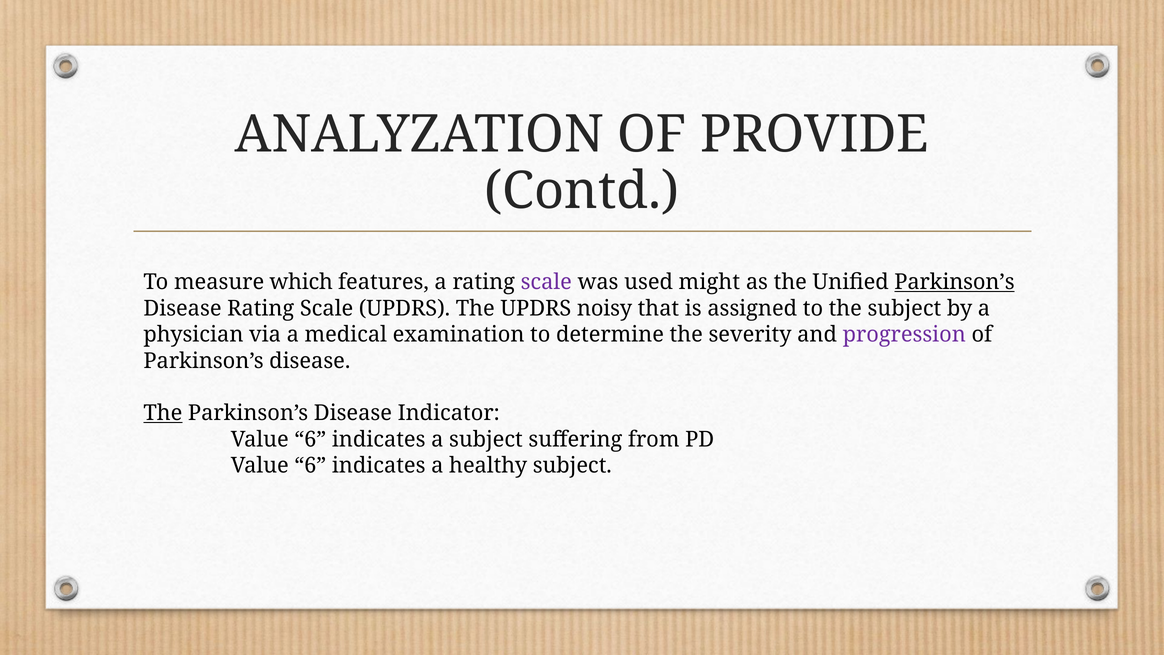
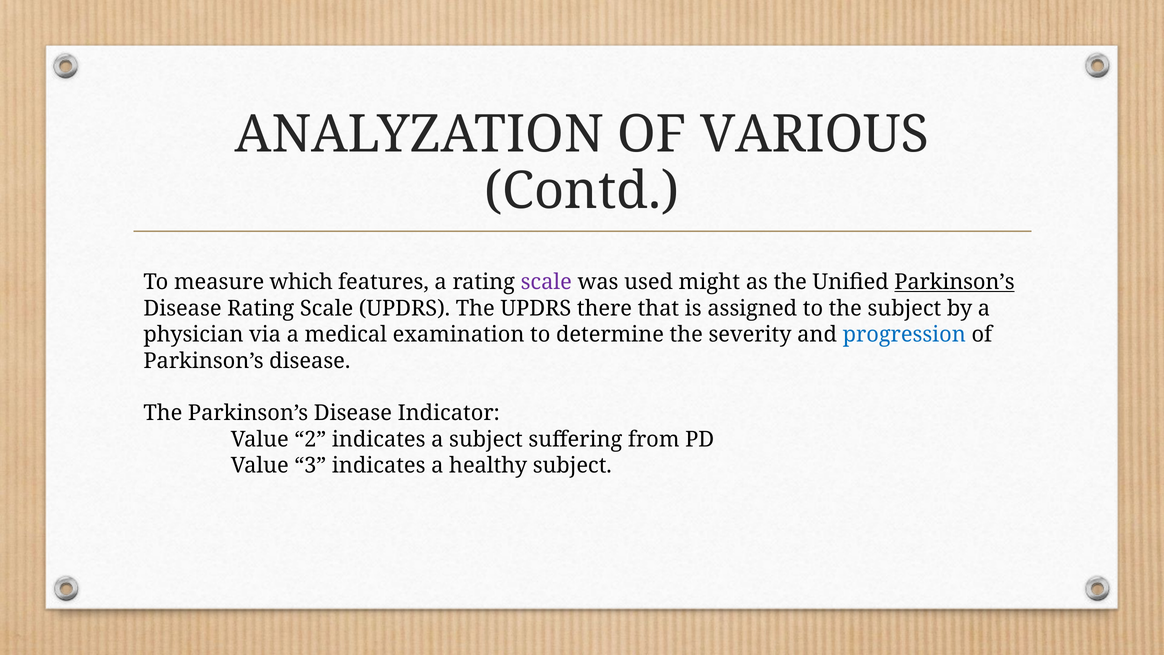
PROVIDE: PROVIDE -> VARIOUS (815, 135)
noisy: noisy -> there (605, 308)
progression colour: purple -> blue (904, 334)
The underline: present -> none (163, 413)
6: 6 -> 2 (310, 439)
6: 6 -> 3 (310, 465)
